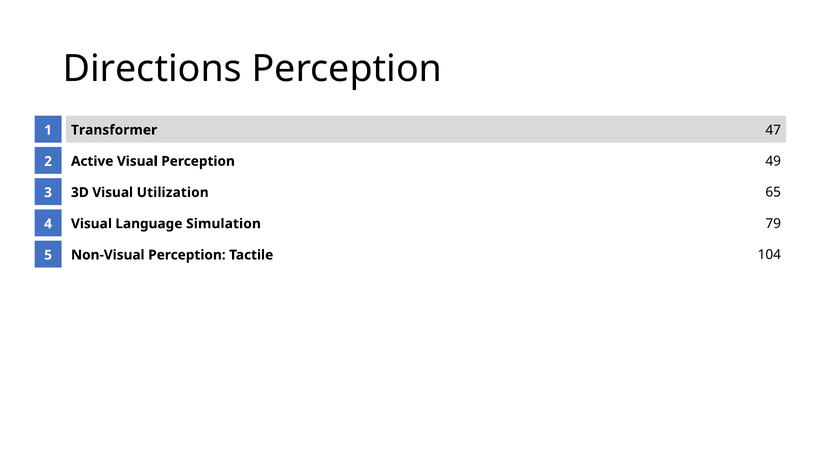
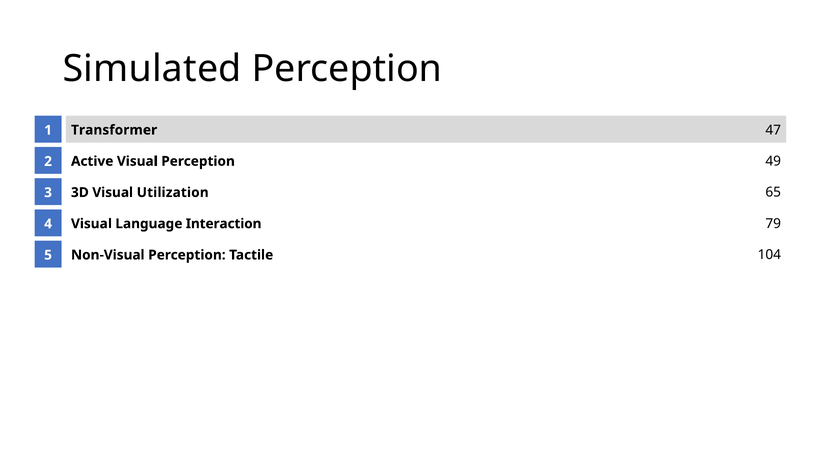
Directions: Directions -> Simulated (152, 69)
Simulation: Simulation -> Interaction (224, 224)
